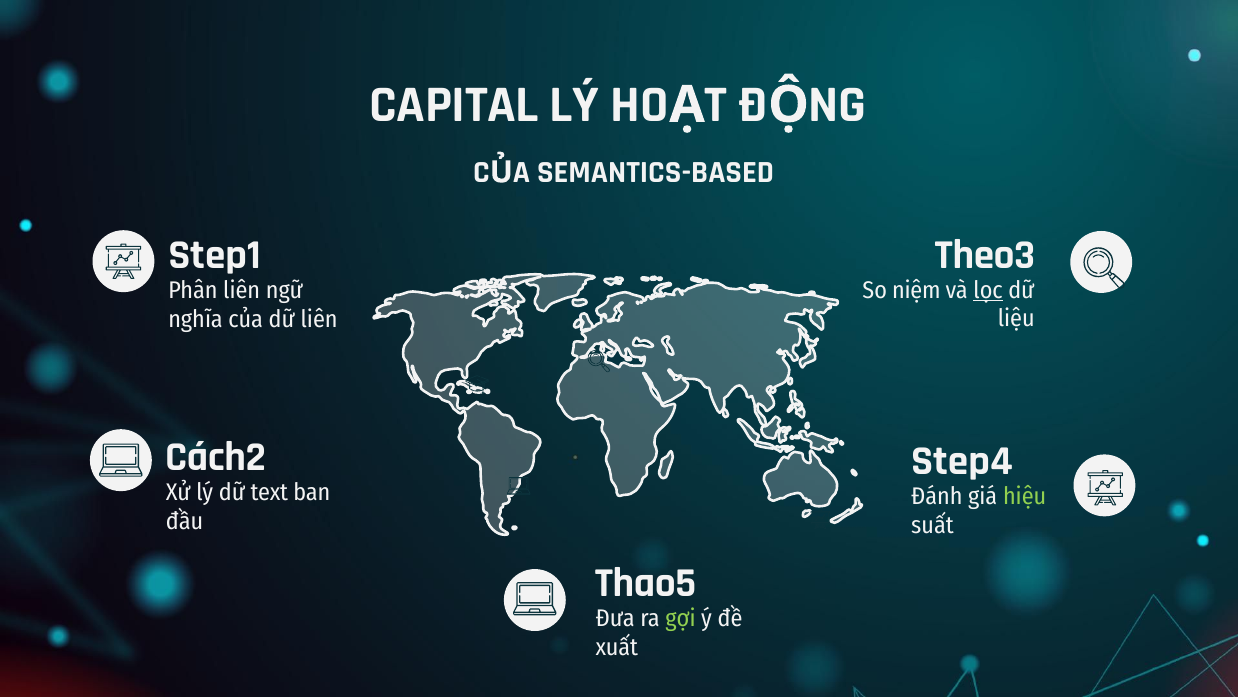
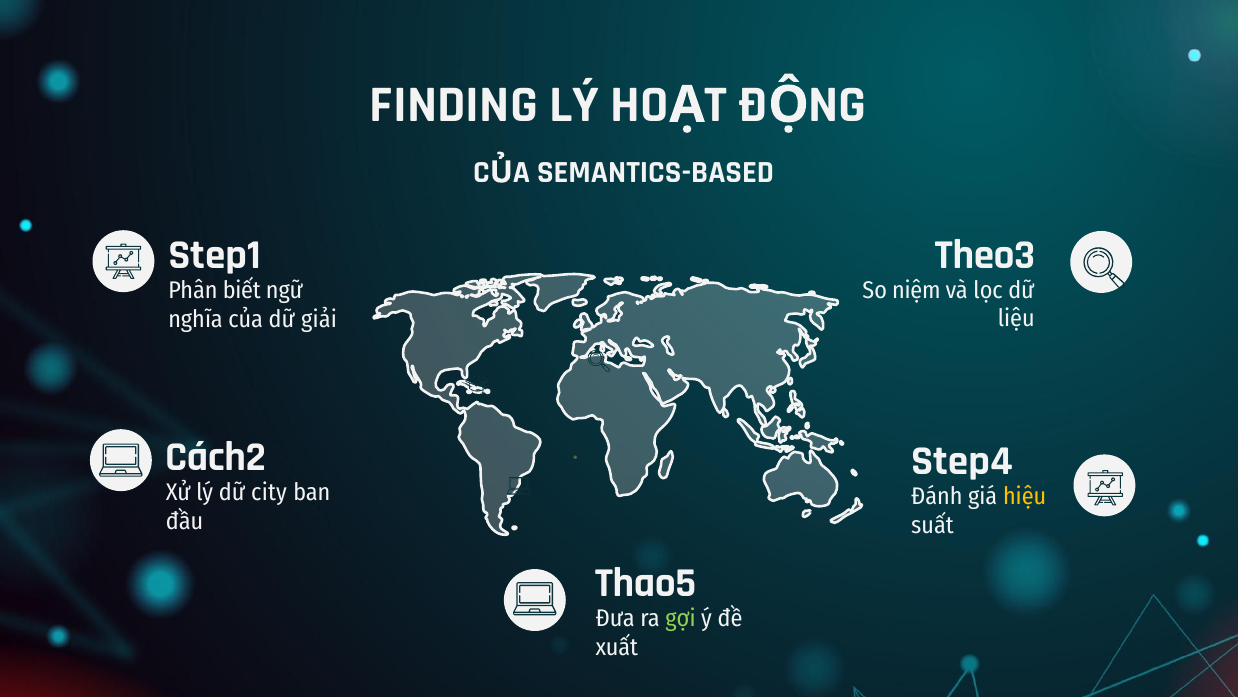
CAPITAL: CAPITAL -> FINDING (454, 105)
Phân liên: liên -> biết (242, 290)
lọc underline: present -> none (988, 290)
dữ liên: liên -> giải (319, 319)
text: text -> city (269, 492)
hiệu colour: light green -> yellow (1025, 496)
